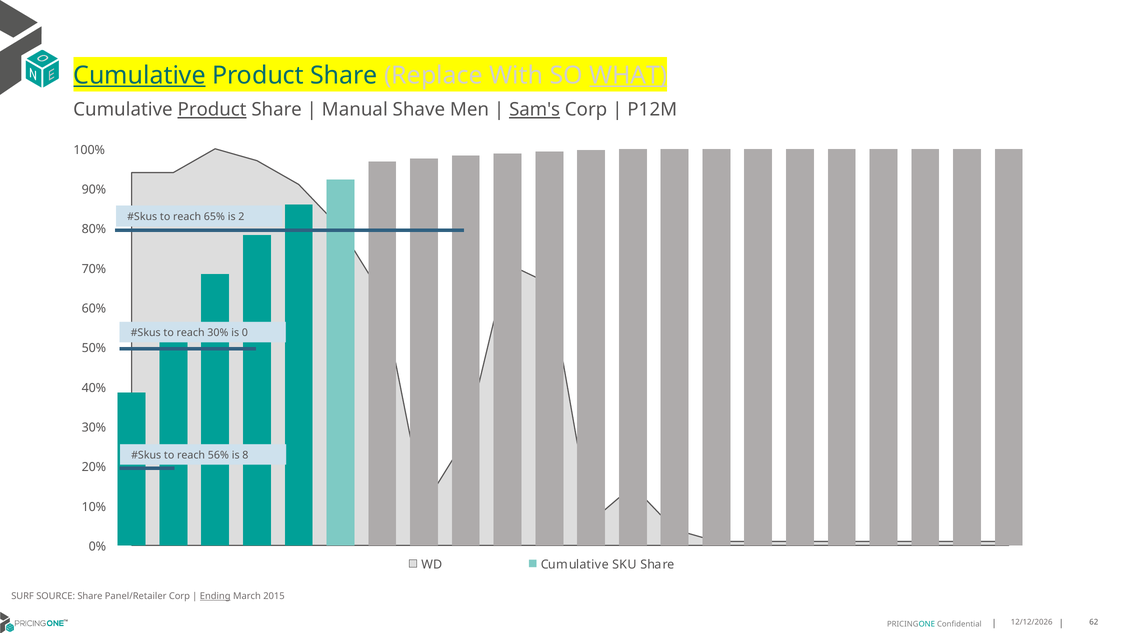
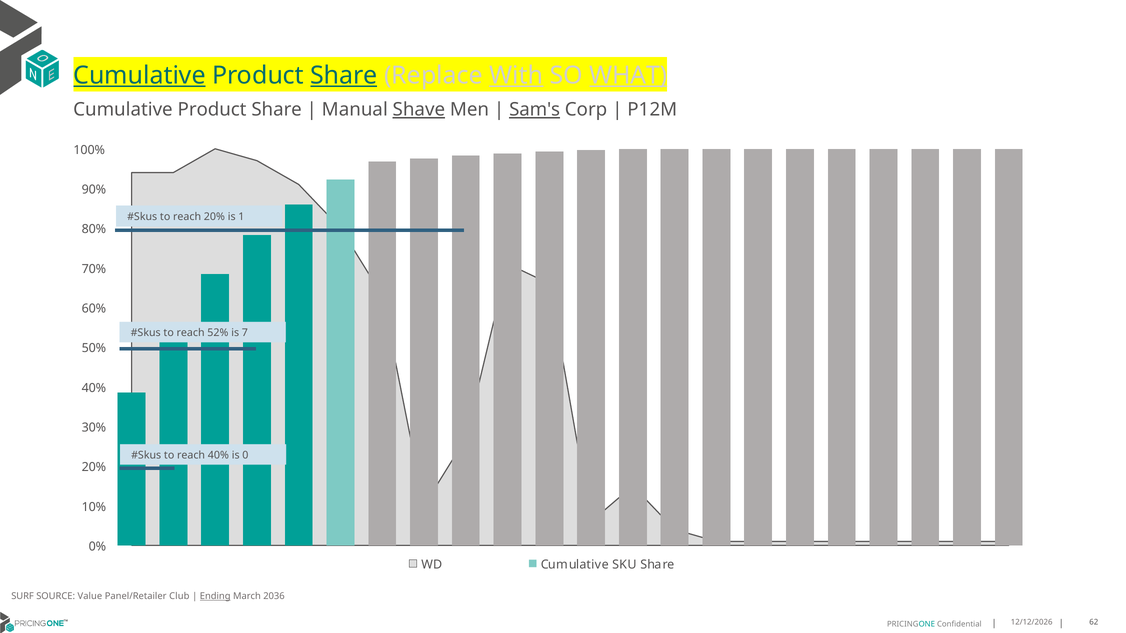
Share underline: none -> present (344, 76)
With underline: none -> present (516, 76)
Product underline: present -> none (212, 110)
Shave underline: none -> present (419, 110)
reach 65%: 65% -> 20% (214, 217)
2: 2 -> 1 (241, 217)
reach 30%: 30% -> 52% (218, 333)
0: 0 -> 7 (245, 333)
reach 56%: 56% -> 40% (218, 455)
8: 8 -> 0 (245, 455)
SOURCE Share: Share -> Value (90, 597)
Panel/Retailer Corp: Corp -> Club (179, 597)
2015: 2015 -> 2036 (274, 597)
